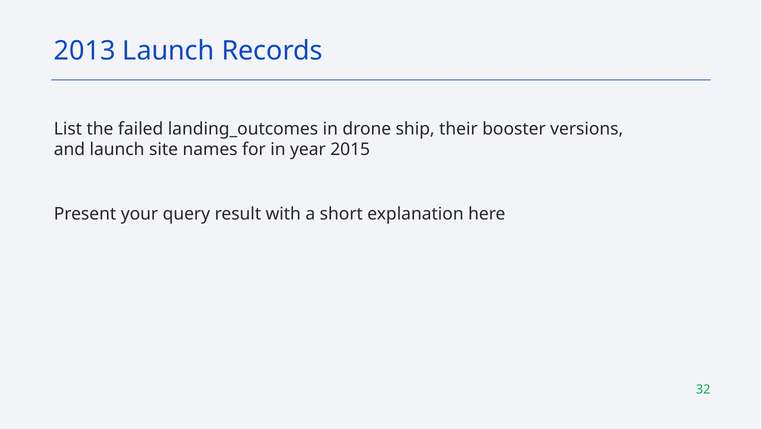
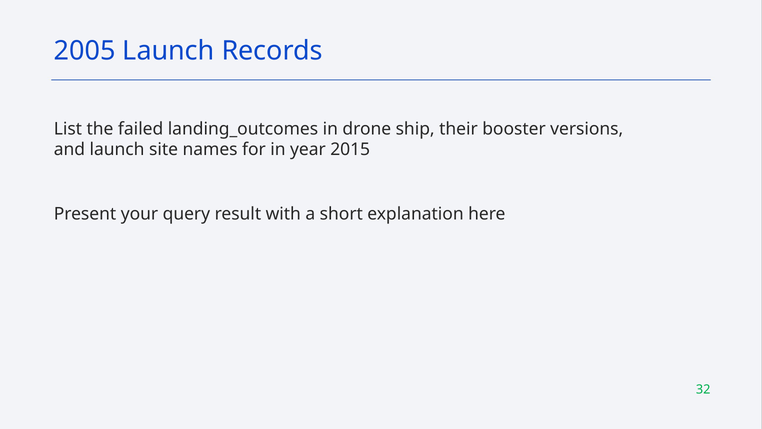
2013: 2013 -> 2005 (85, 51)
